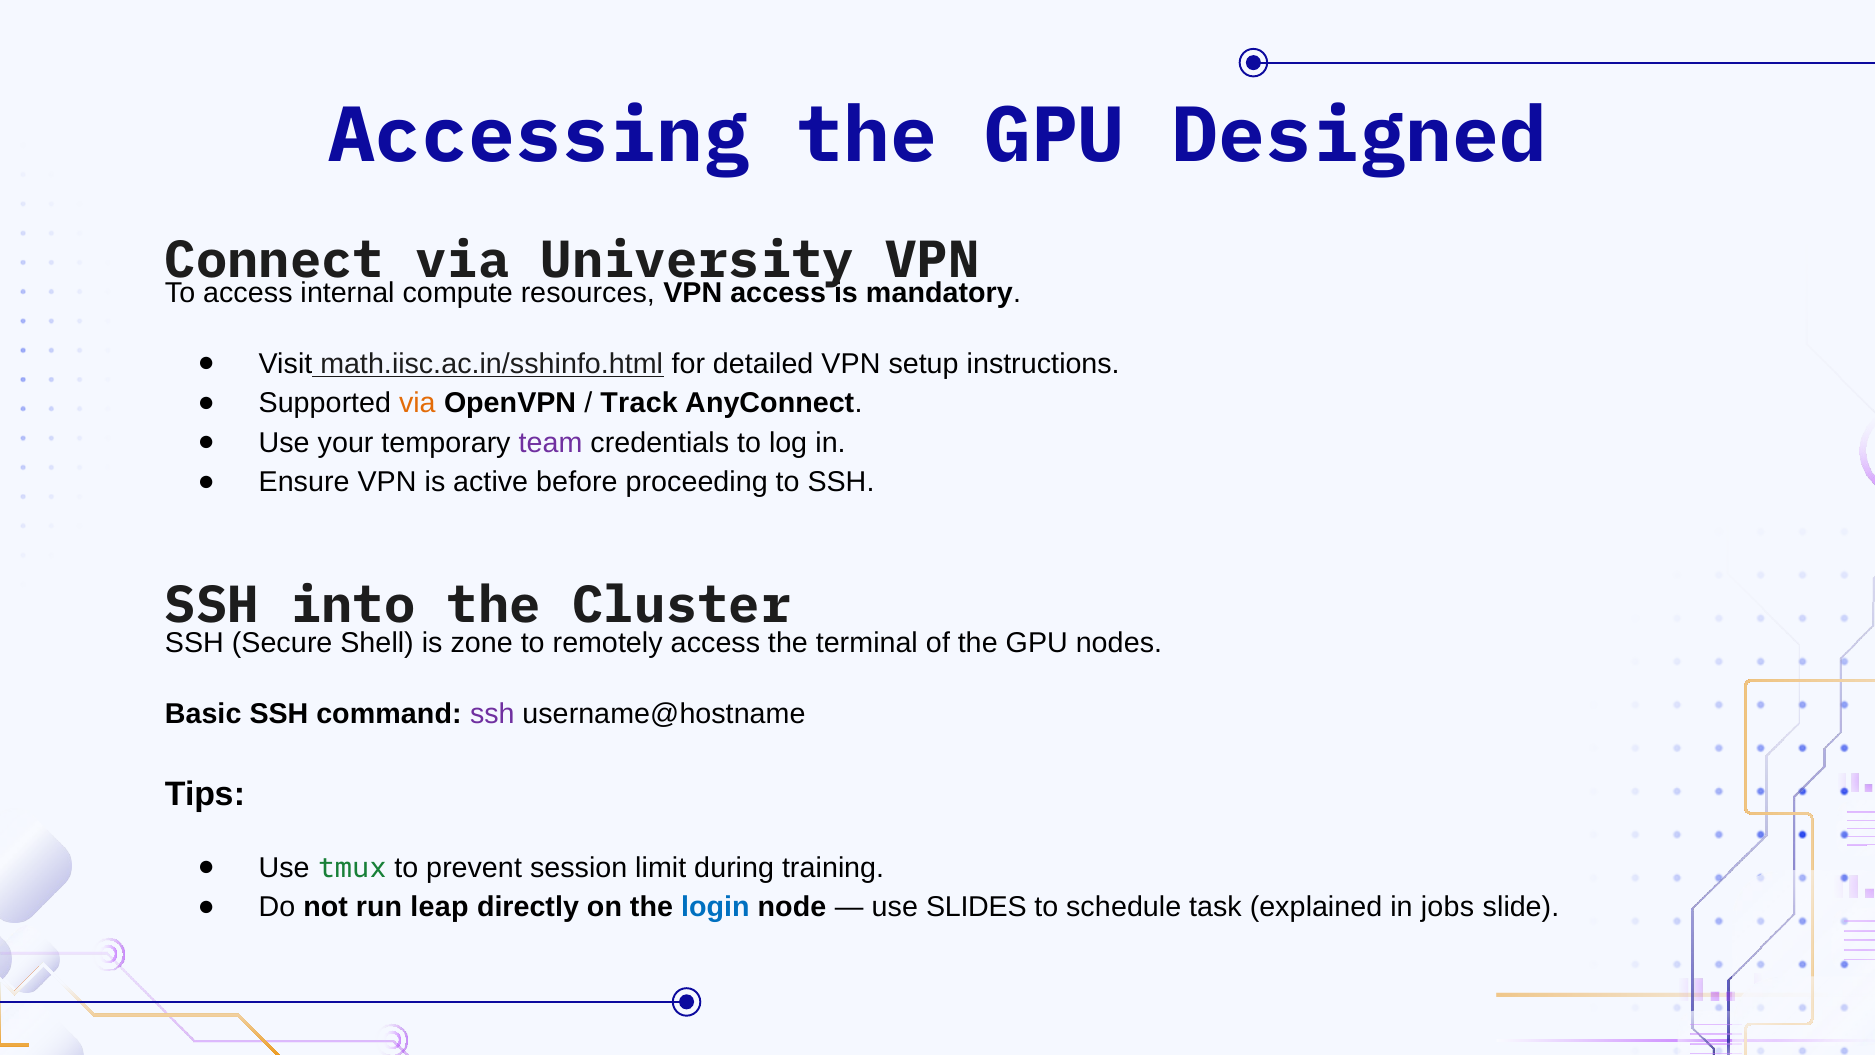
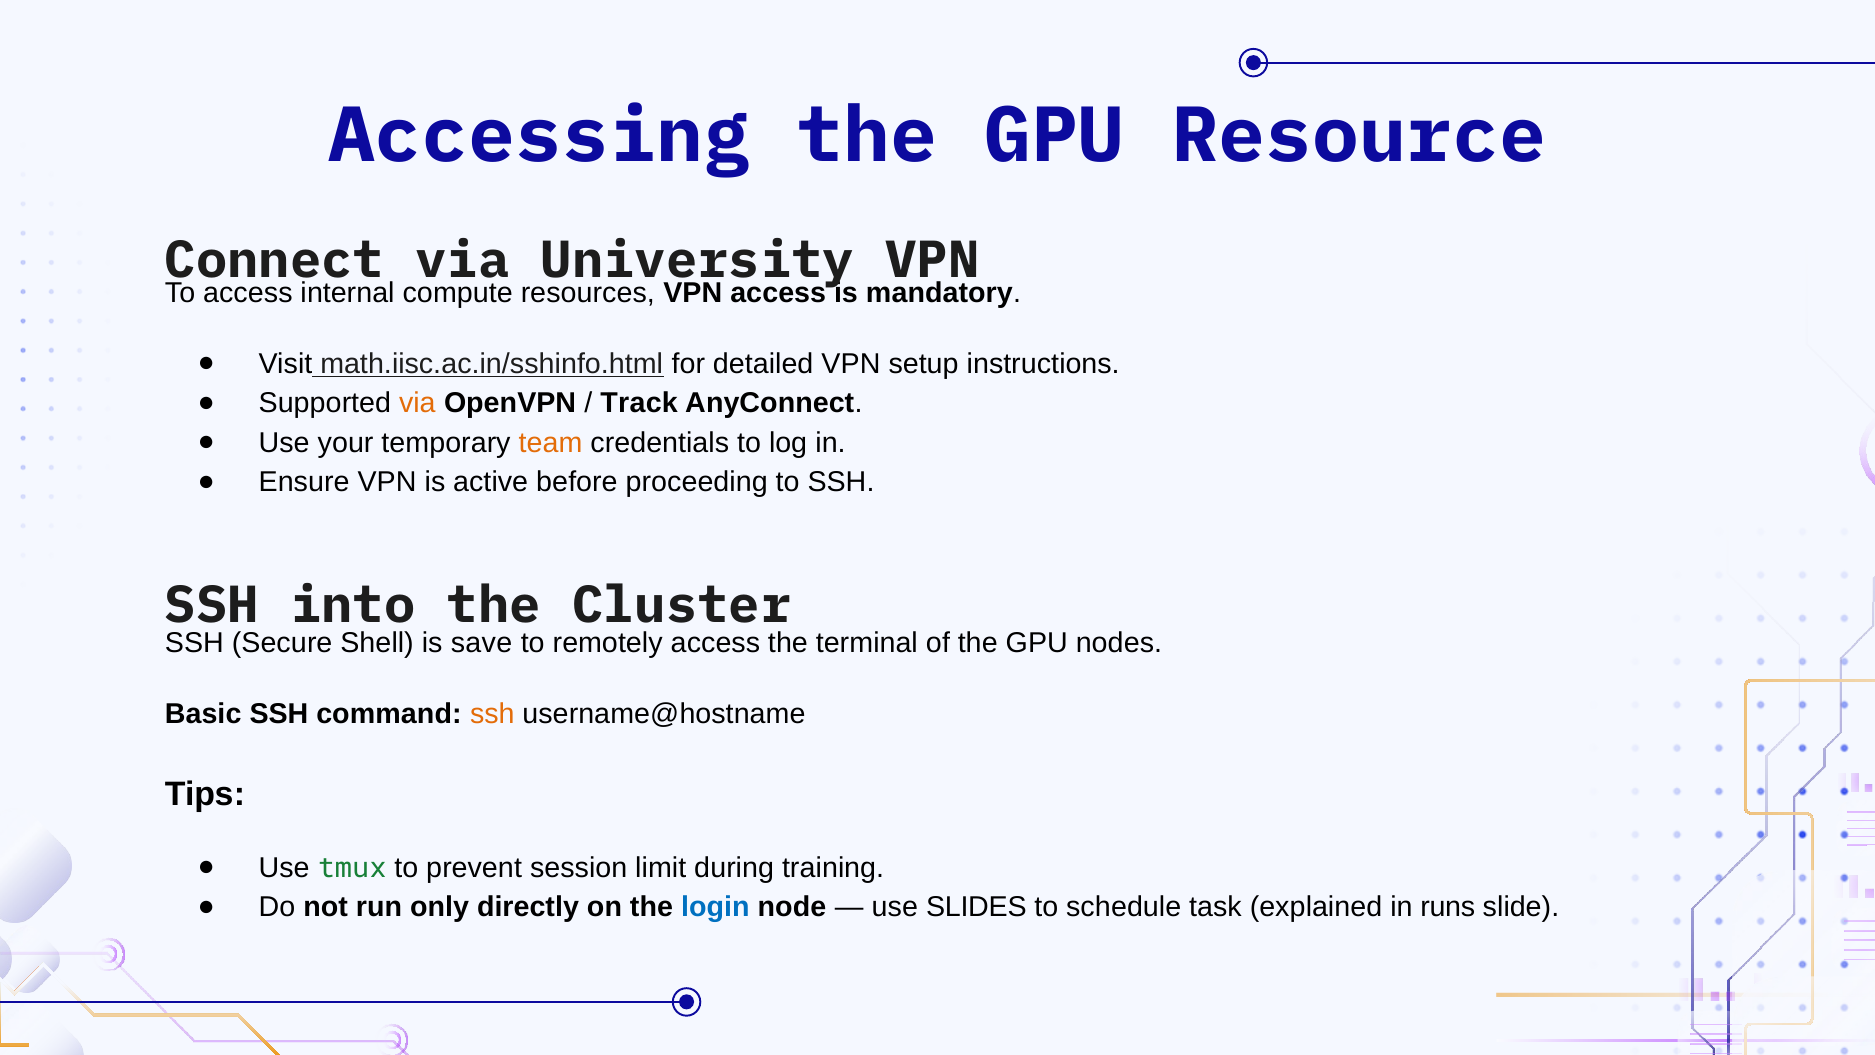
Designed: Designed -> Resource (1359, 136)
team colour: purple -> orange (551, 443)
zone: zone -> save (482, 643)
ssh colour: purple -> orange (492, 714)
leap: leap -> only (440, 907)
jobs: jobs -> runs (1448, 907)
